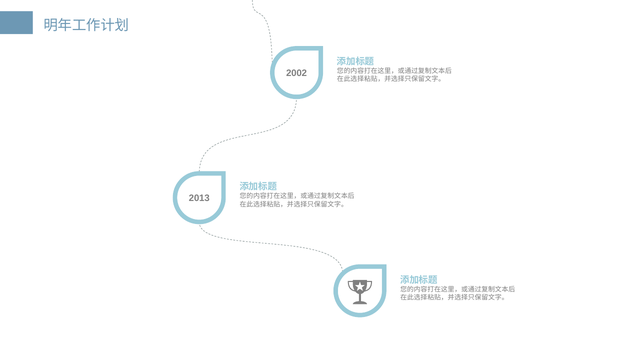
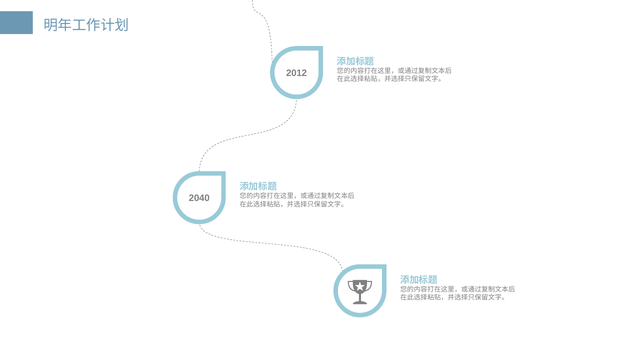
2002: 2002 -> 2012 (297, 73)
2013: 2013 -> 2040 (199, 198)
